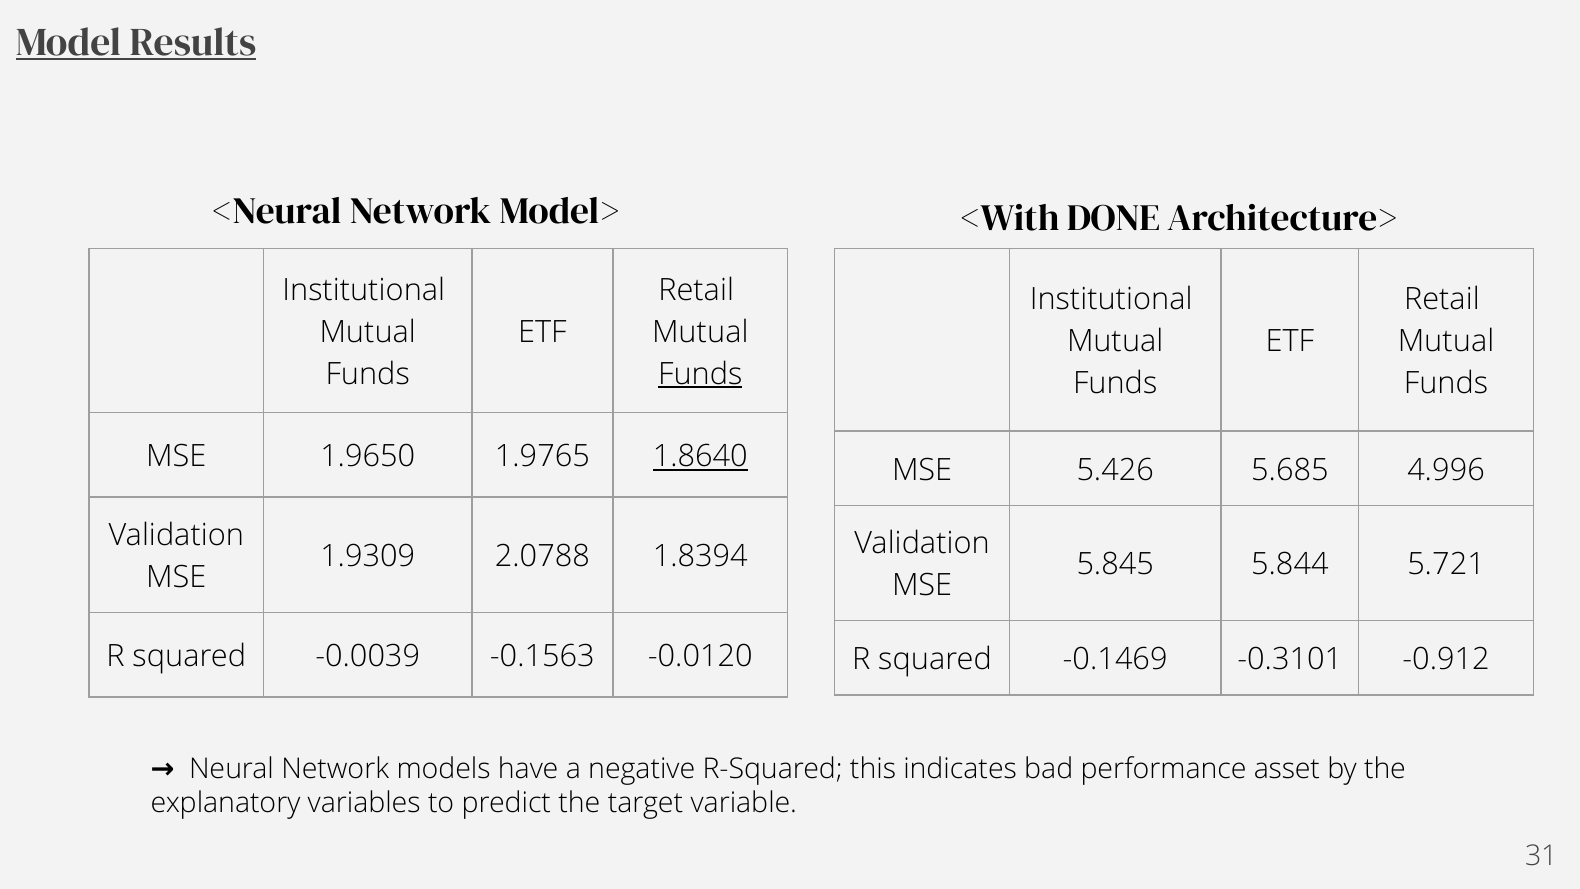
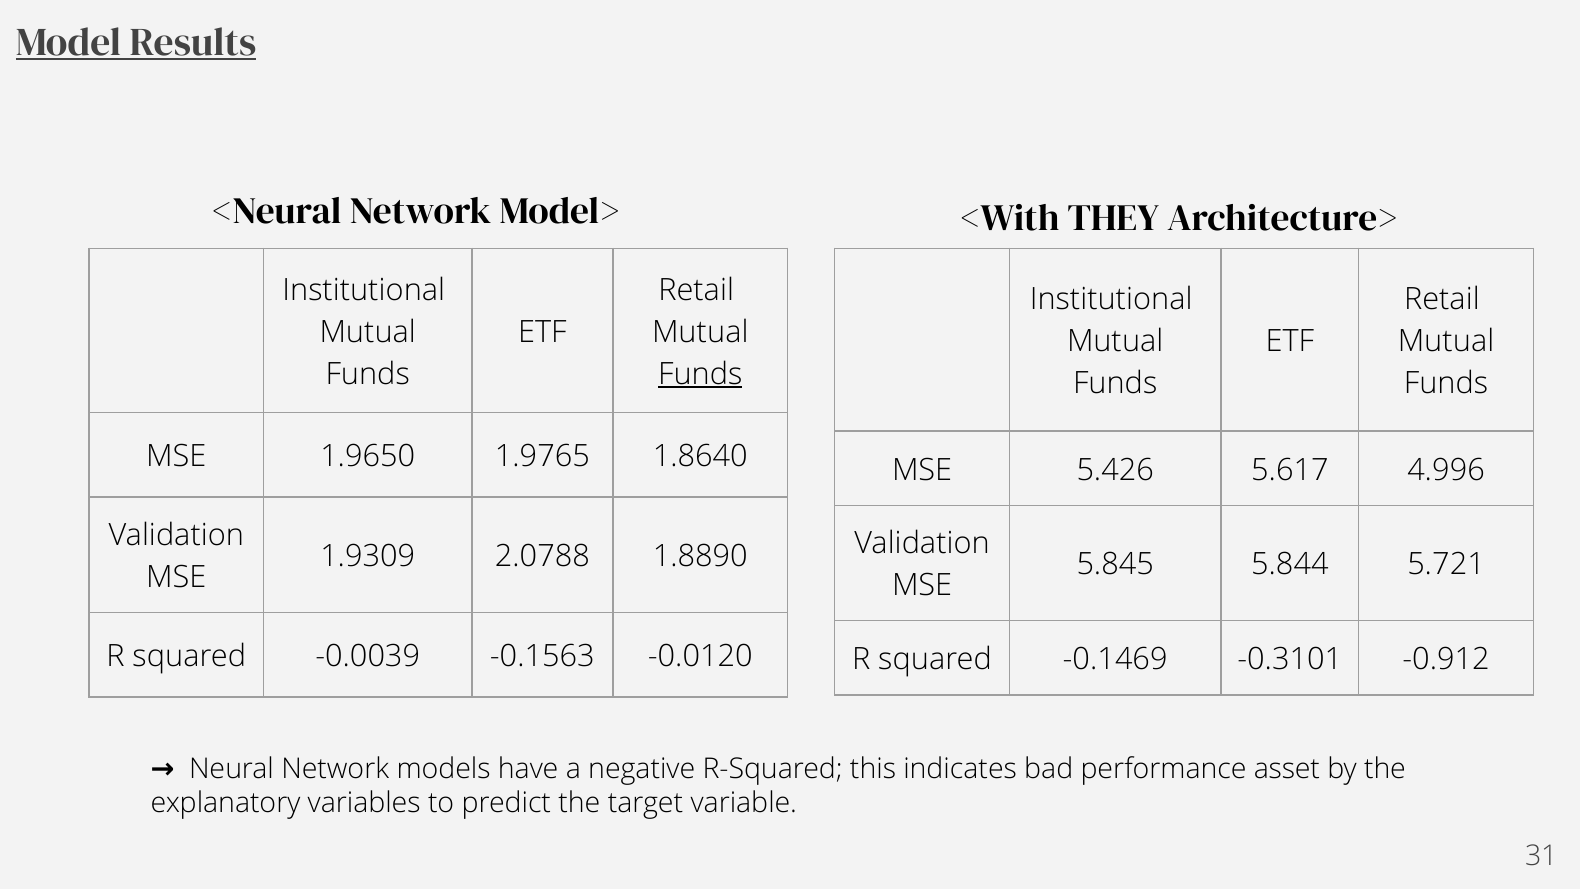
DONE: DONE -> THEY (1113, 219)
1.8640 underline: present -> none (700, 456)
5.685: 5.685 -> 5.617 (1290, 470)
1.8394: 1.8394 -> 1.8890 (700, 556)
